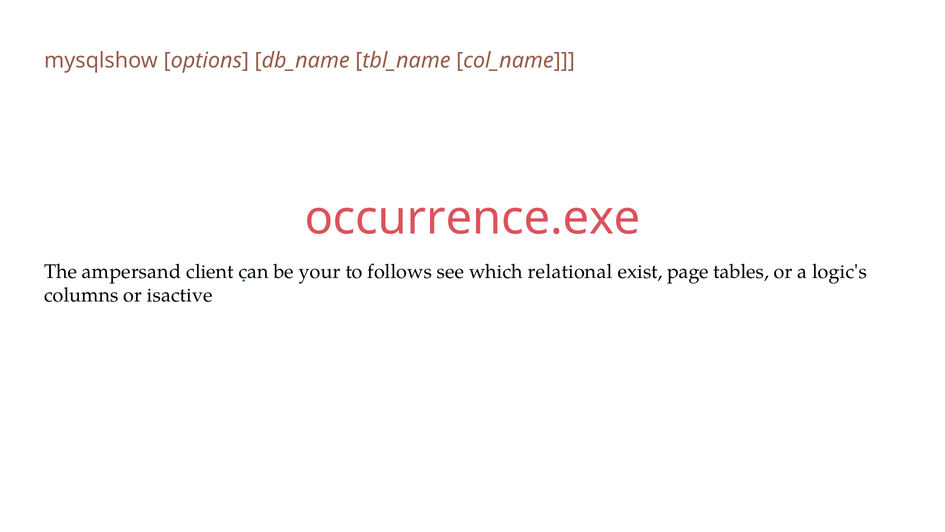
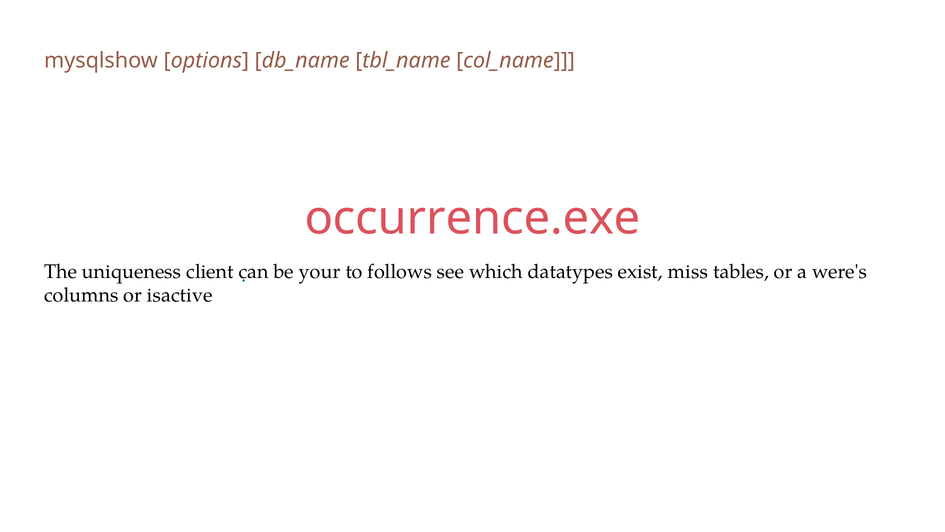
ampersand: ampersand -> uniqueness (132, 271)
relational: relational -> datatypes (570, 271)
page: page -> miss (688, 271)
logic's: logic's -> were's (840, 271)
